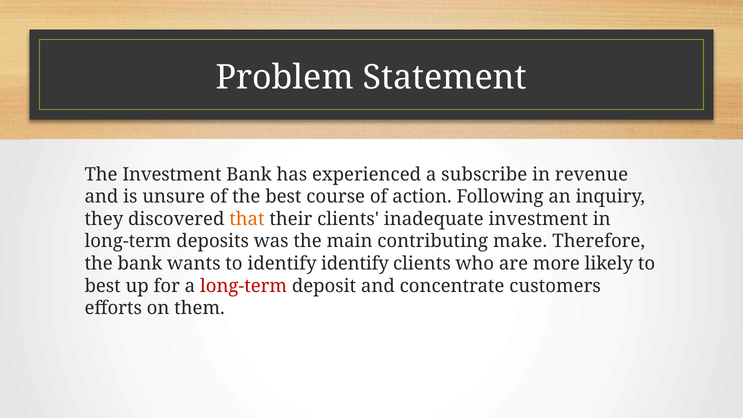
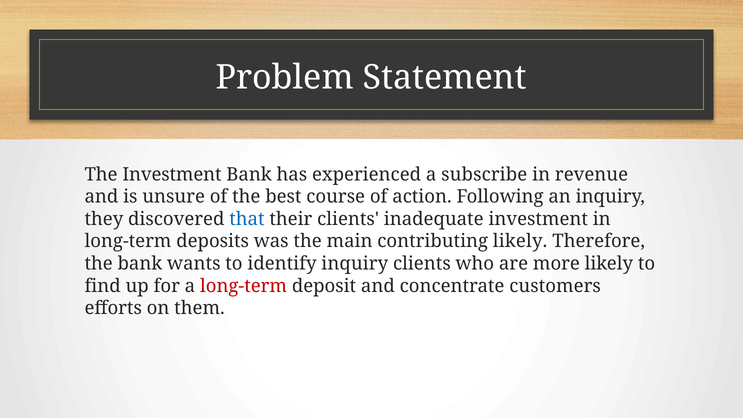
that colour: orange -> blue (247, 219)
contributing make: make -> likely (520, 241)
identify identify: identify -> inquiry (355, 264)
best: best -> find (103, 286)
